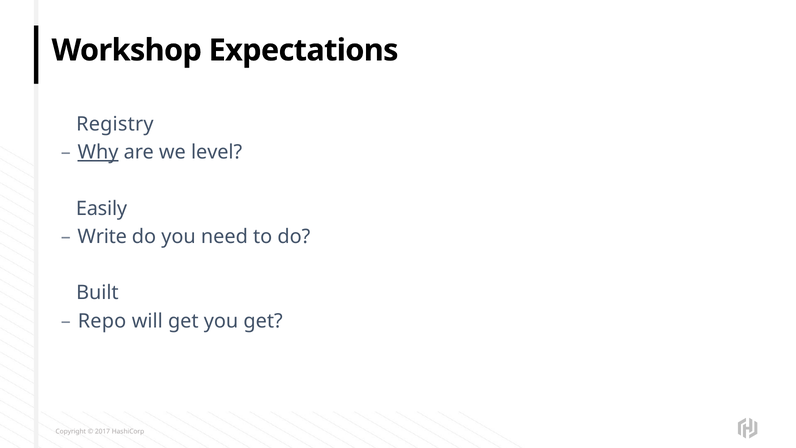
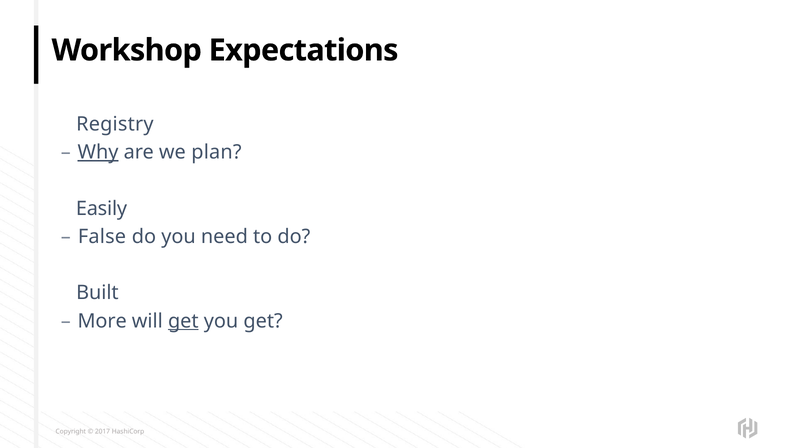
level: level -> plan (216, 152)
Write: Write -> False (102, 236)
Repo: Repo -> More (102, 321)
get underline: none -> present (183, 321)
